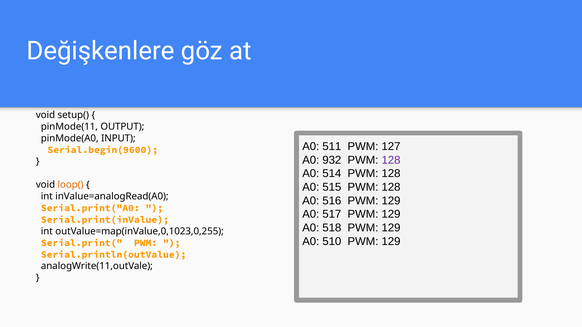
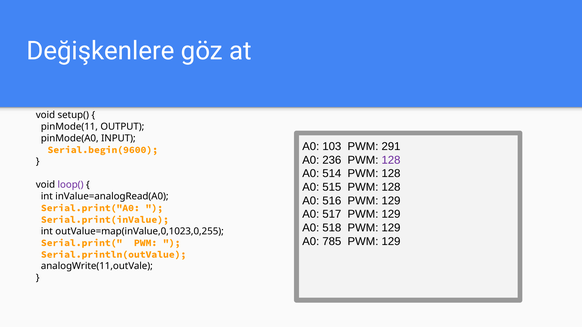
511: 511 -> 103 (332, 147)
127: 127 -> 291 (391, 147)
932: 932 -> 236 (332, 160)
loop( colour: orange -> purple (71, 185)
510: 510 -> 785 (332, 242)
